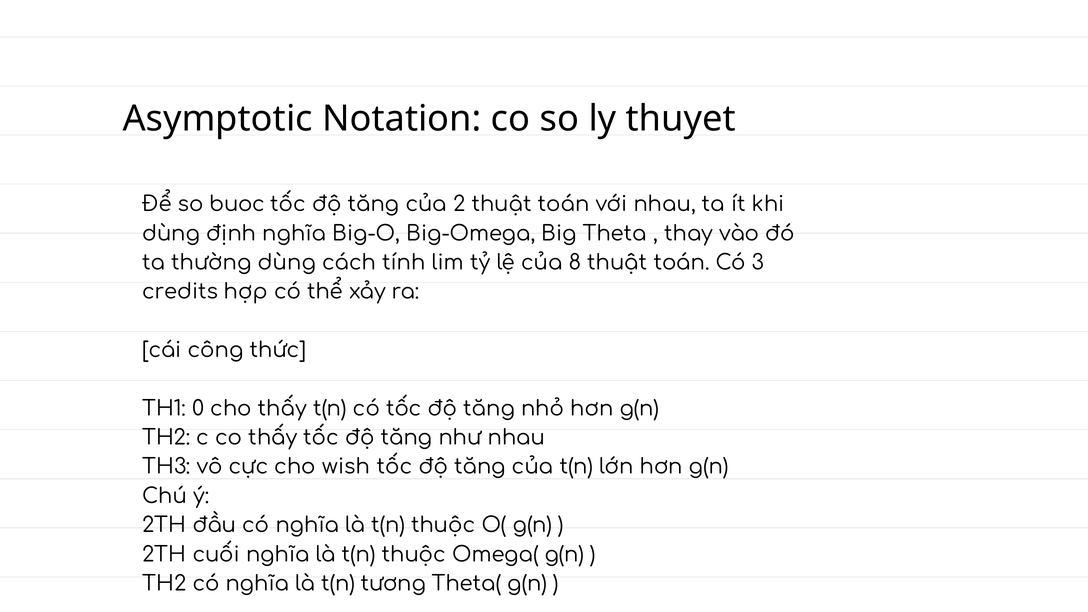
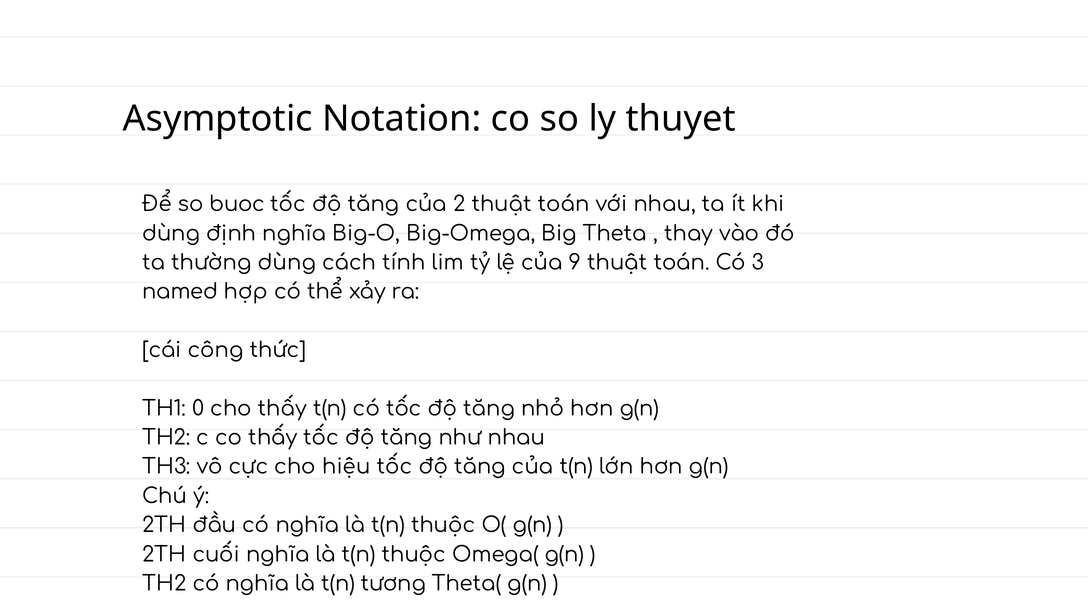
8: 8 -> 9 (575, 263)
credits: credits -> named (180, 292)
wish: wish -> hiệu (346, 467)
